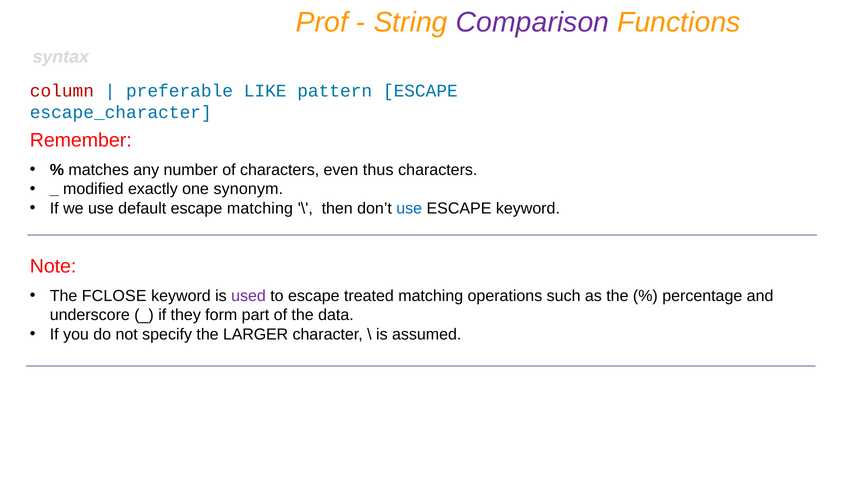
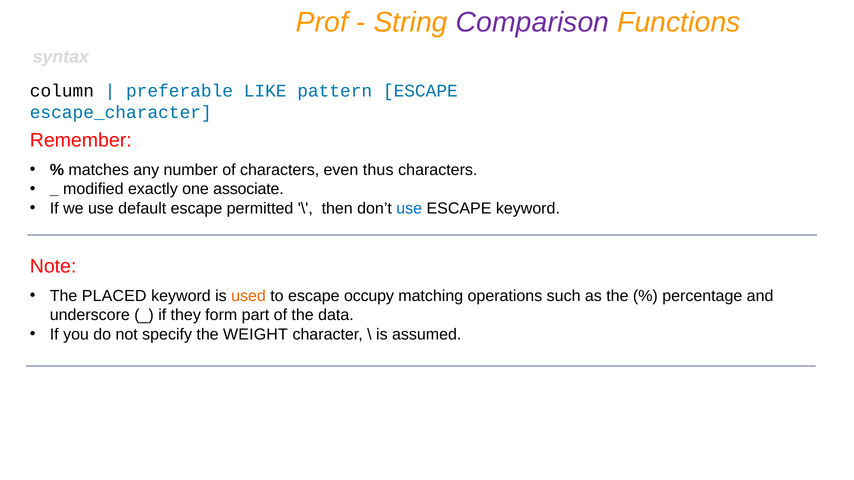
column colour: red -> black (62, 91)
synonym: synonym -> associate (248, 189)
escape matching: matching -> permitted (260, 208)
FCLOSE: FCLOSE -> PLACED (114, 296)
used colour: purple -> orange (248, 296)
treated: treated -> occupy (369, 296)
LARGER: LARGER -> WEIGHT (255, 335)
